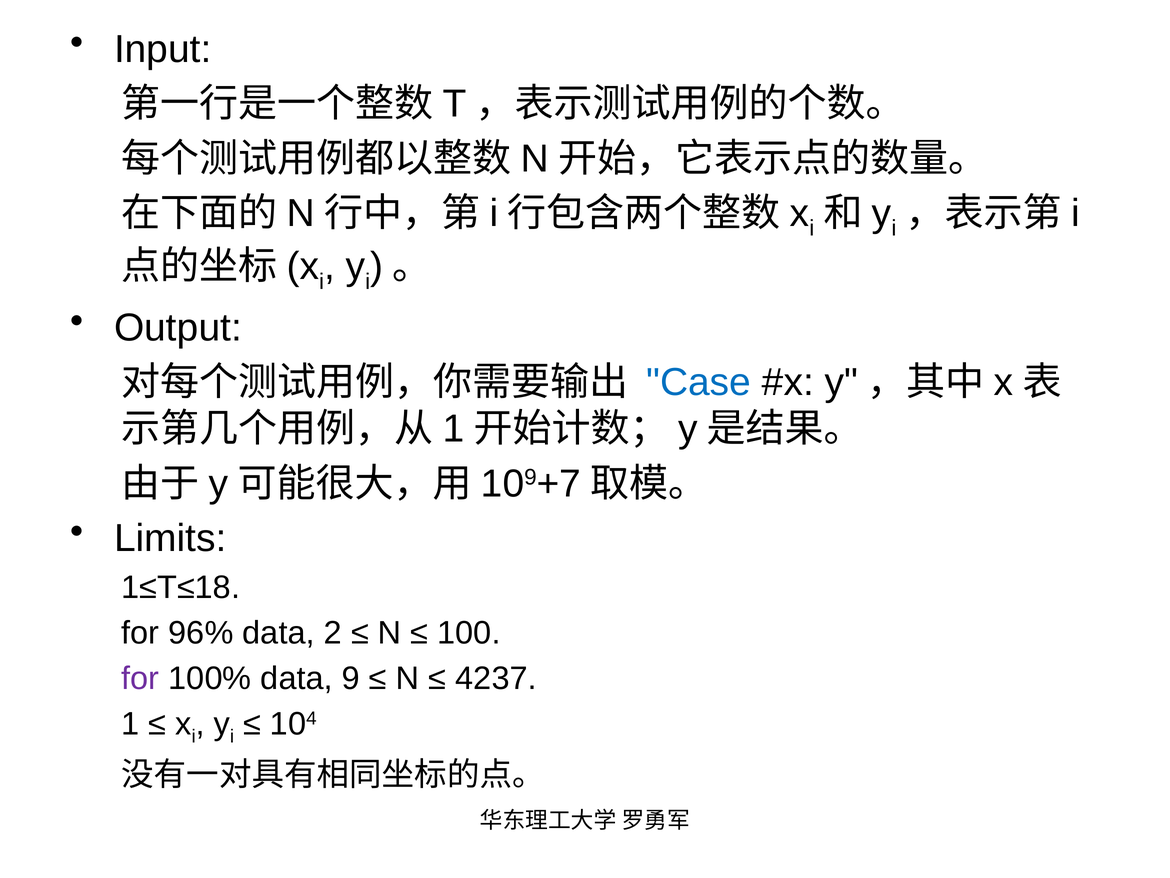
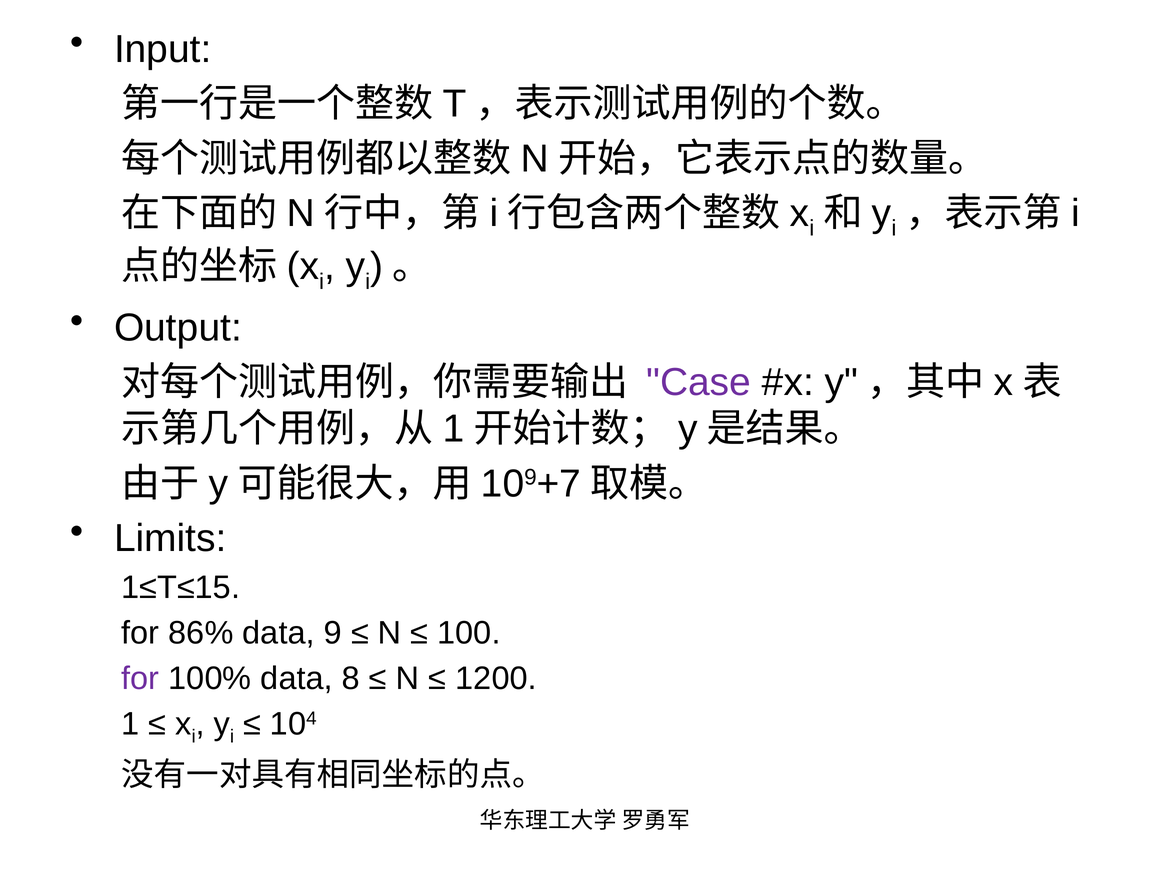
Case colour: blue -> purple (699, 382)
1≤T≤18: 1≤T≤18 -> 1≤T≤15 (181, 587)
96%: 96% -> 86% (201, 632)
2: 2 -> 9 (333, 632)
9: 9 -> 8 (351, 678)
4237: 4237 -> 1200 (496, 678)
